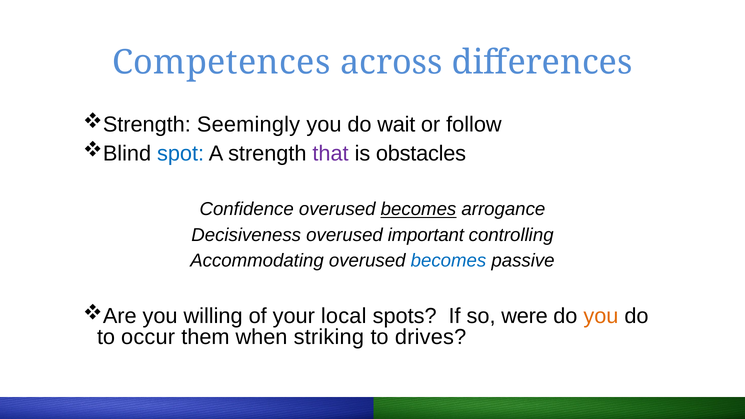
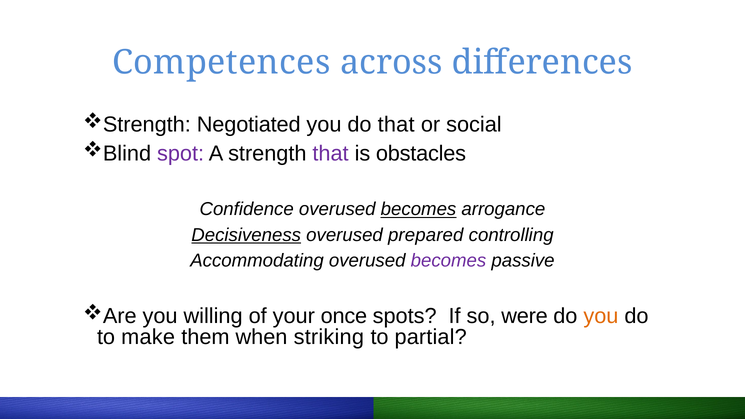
Seemingly: Seemingly -> Negotiated (249, 125)
do wait: wait -> that (396, 125)
follow: follow -> social (474, 125)
spot colour: blue -> purple (181, 153)
Decisiveness underline: none -> present (246, 235)
important: important -> prepared (426, 235)
becomes colour: blue -> purple (448, 261)
local: local -> once (344, 316)
occur: occur -> make (148, 337)
drives: drives -> partial (431, 337)
